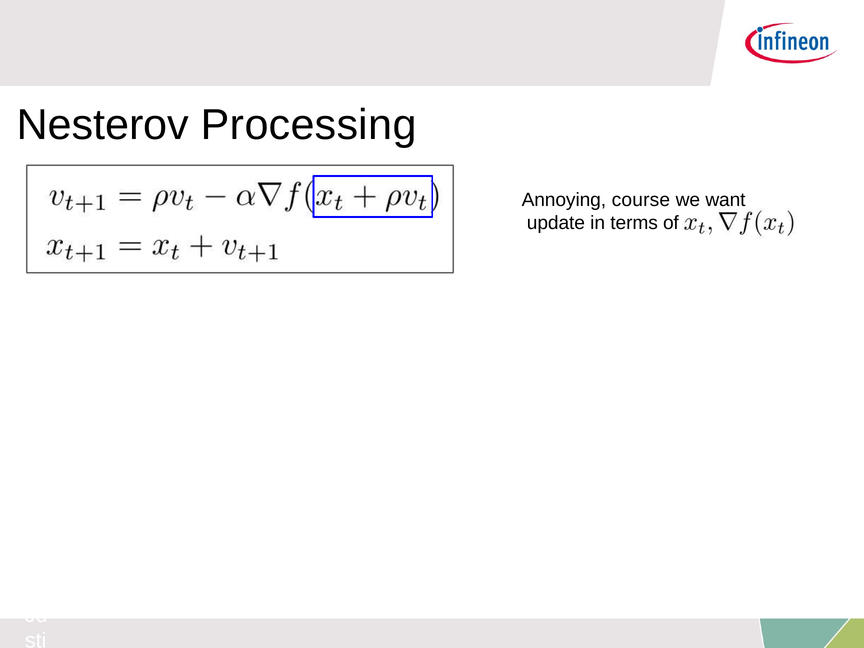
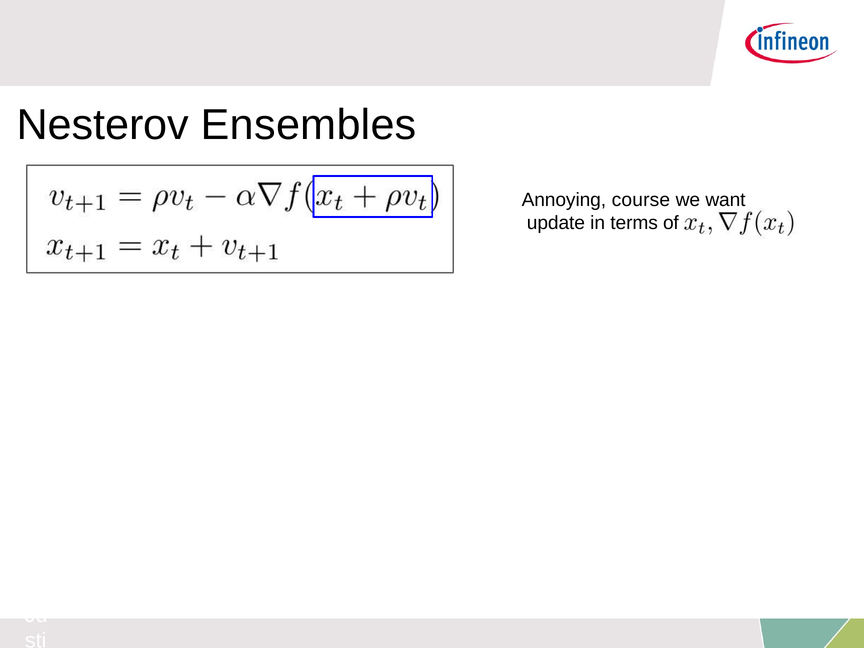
Processing: Processing -> Ensembles (309, 125)
